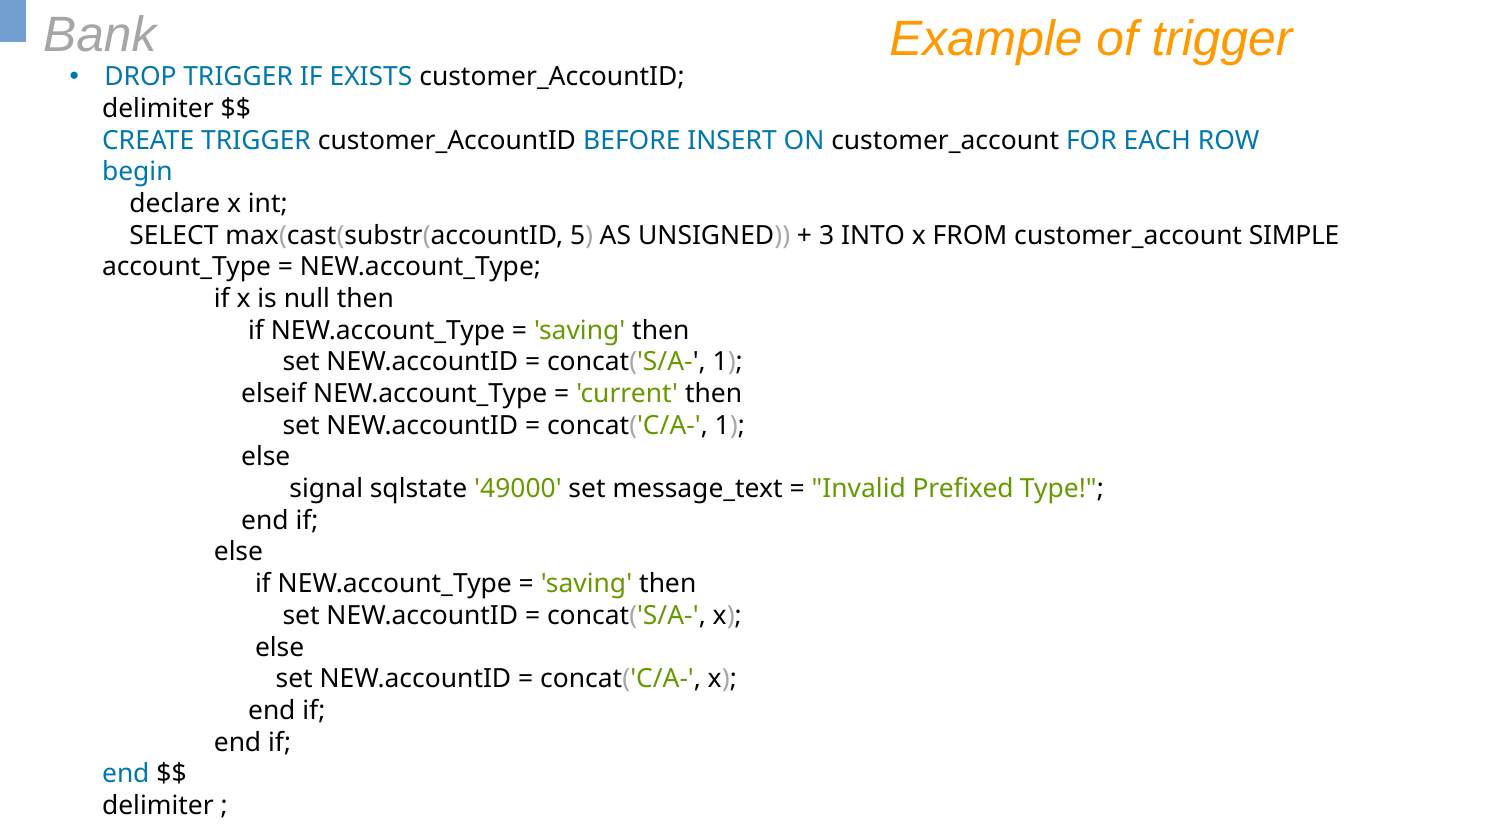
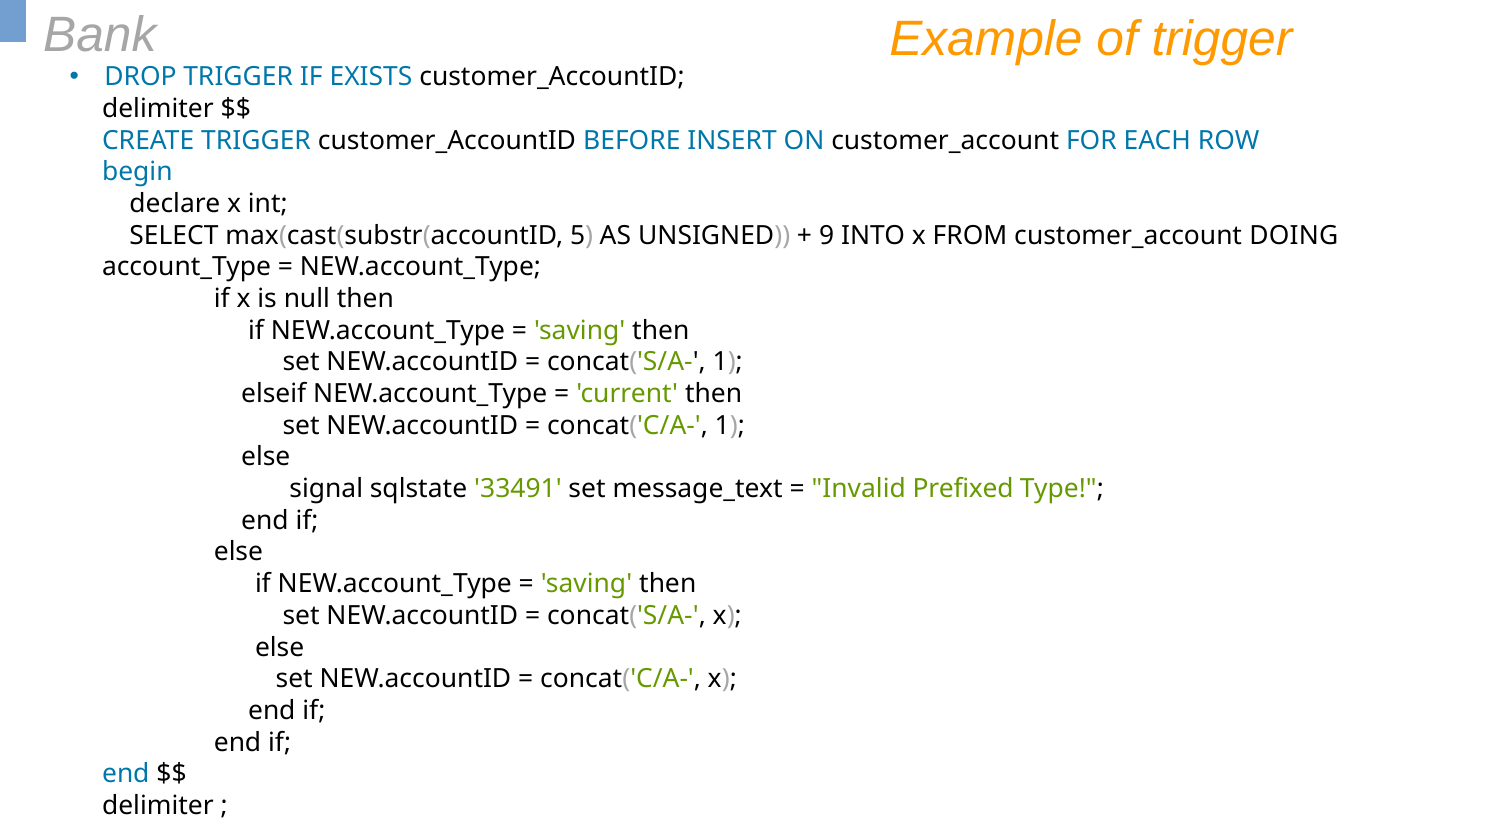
3: 3 -> 9 (827, 236)
SIMPLE: SIMPLE -> DOING (1294, 236)
49000: 49000 -> 33491 (518, 489)
